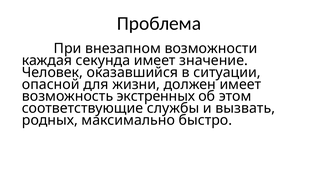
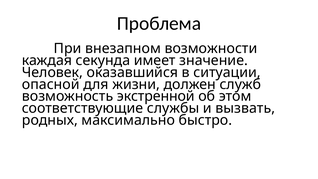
должен имеет: имеет -> служб (240, 84)
экстренных: экстренных -> экстренной (156, 96)
